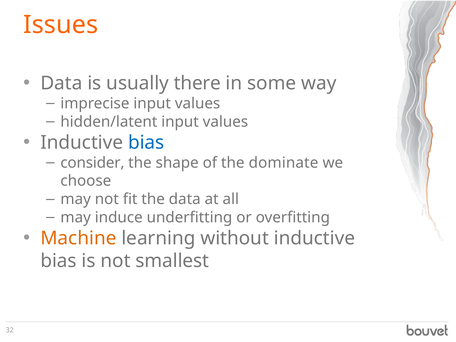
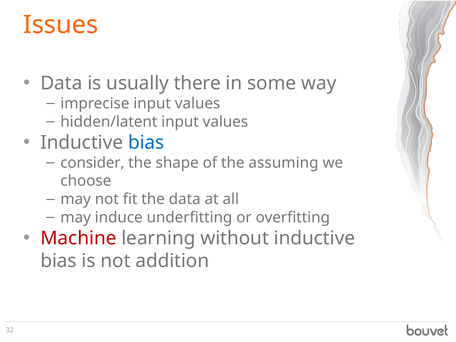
dominate: dominate -> assuming (284, 163)
Machine colour: orange -> red (78, 238)
smallest: smallest -> addition (172, 261)
